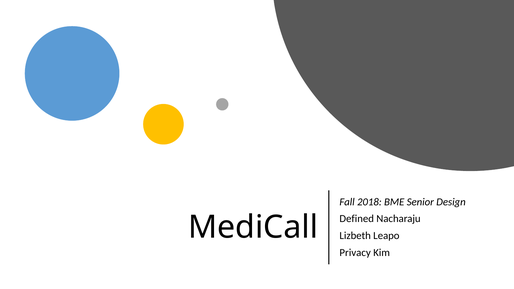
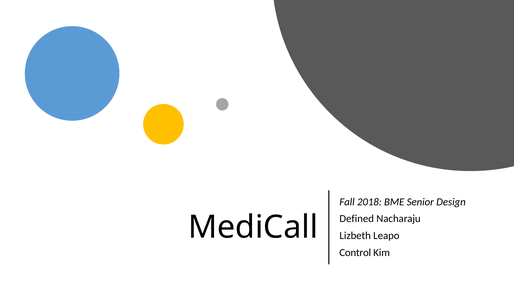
Privacy: Privacy -> Control (355, 253)
